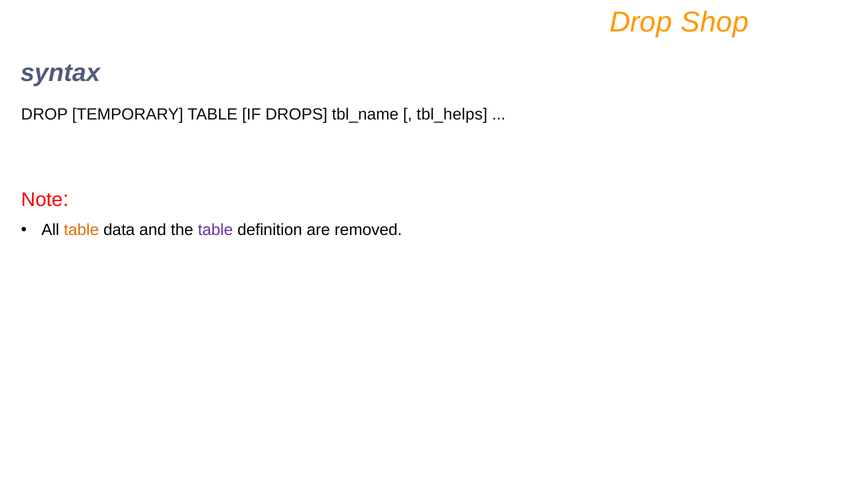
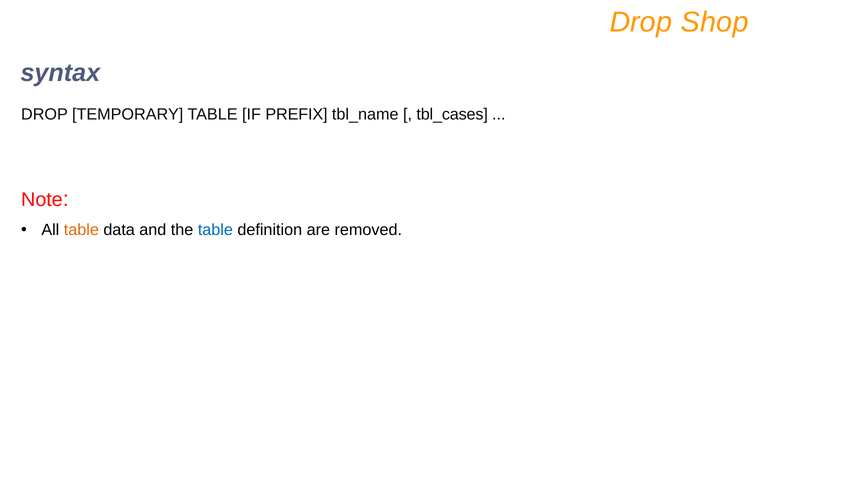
DROPS: DROPS -> PREFIX (297, 115)
tbl_helps: tbl_helps -> tbl_cases (452, 115)
table colour: purple -> blue (215, 230)
